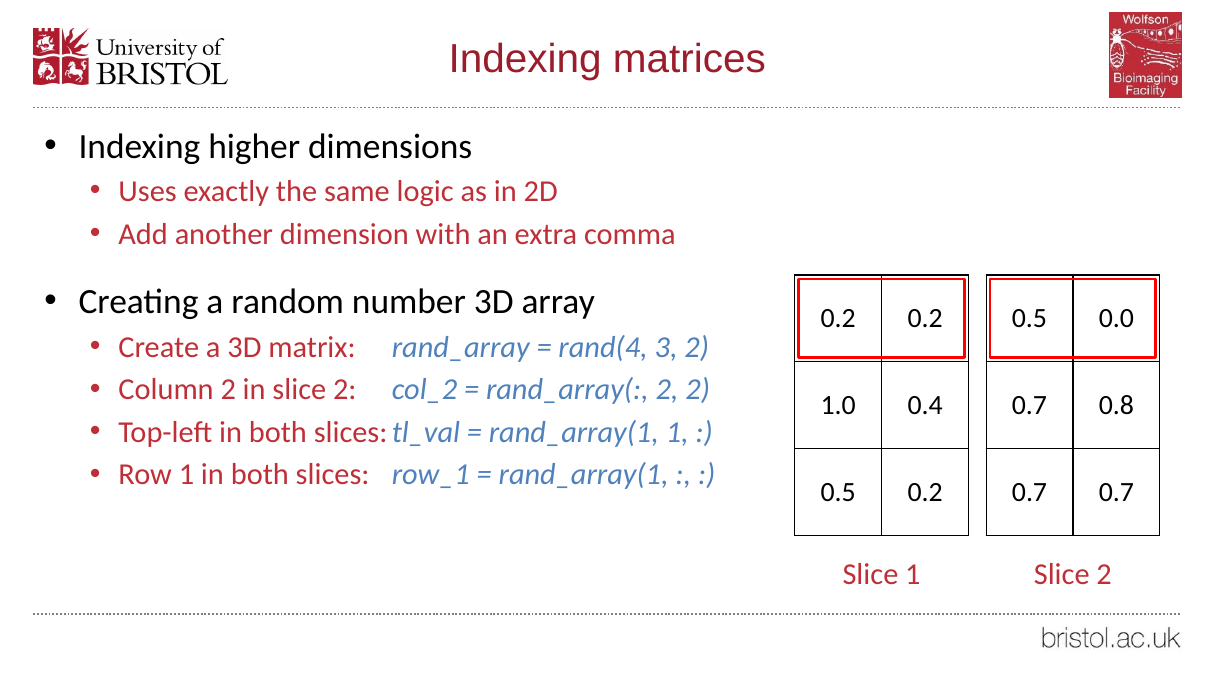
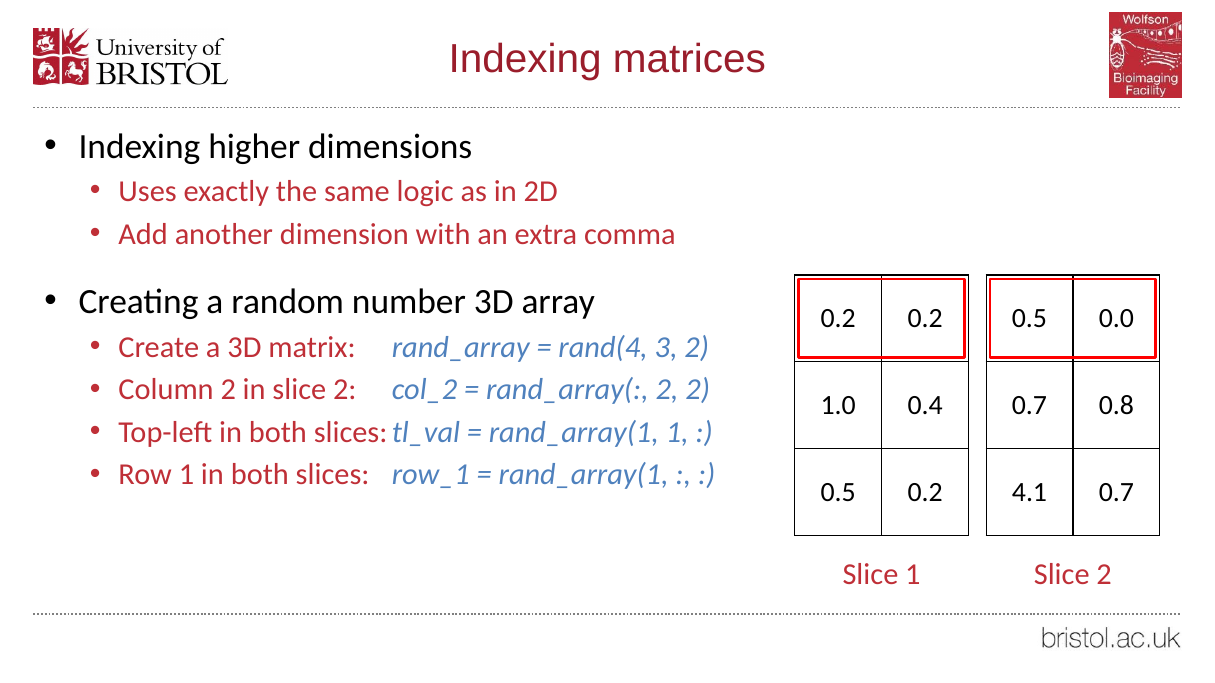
0.7: 0.7 -> 4.1 (1030, 493)
